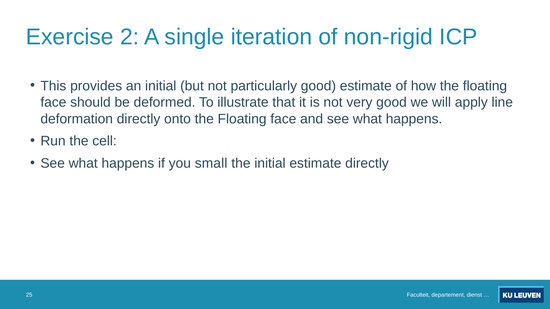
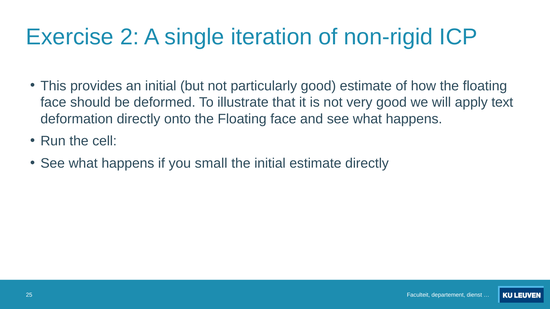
line: line -> text (502, 102)
